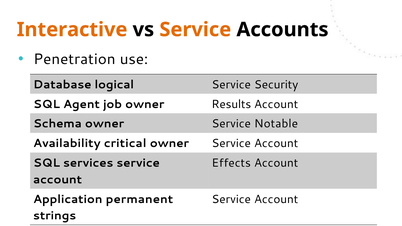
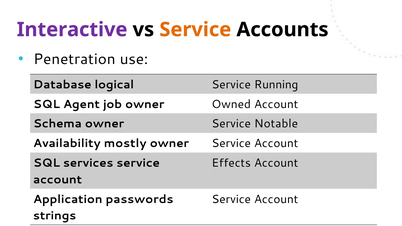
Interactive colour: orange -> purple (72, 30)
Security: Security -> Running (276, 85)
Results: Results -> Owned (231, 104)
critical: critical -> mostly (125, 143)
permanent: permanent -> passwords (139, 199)
